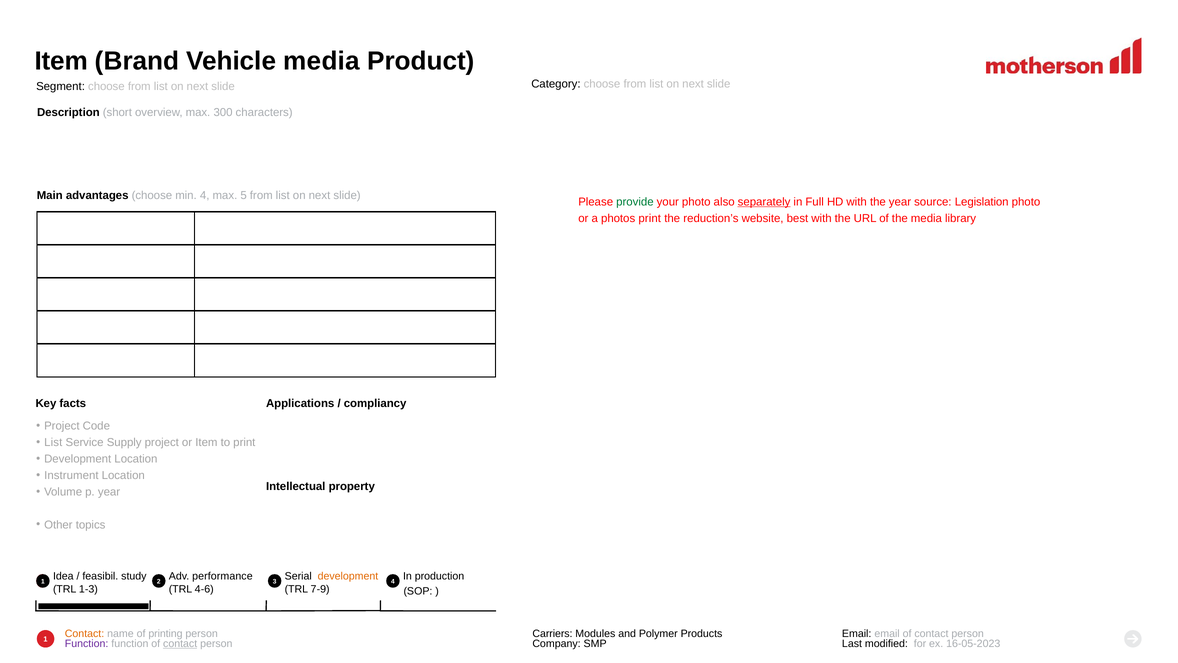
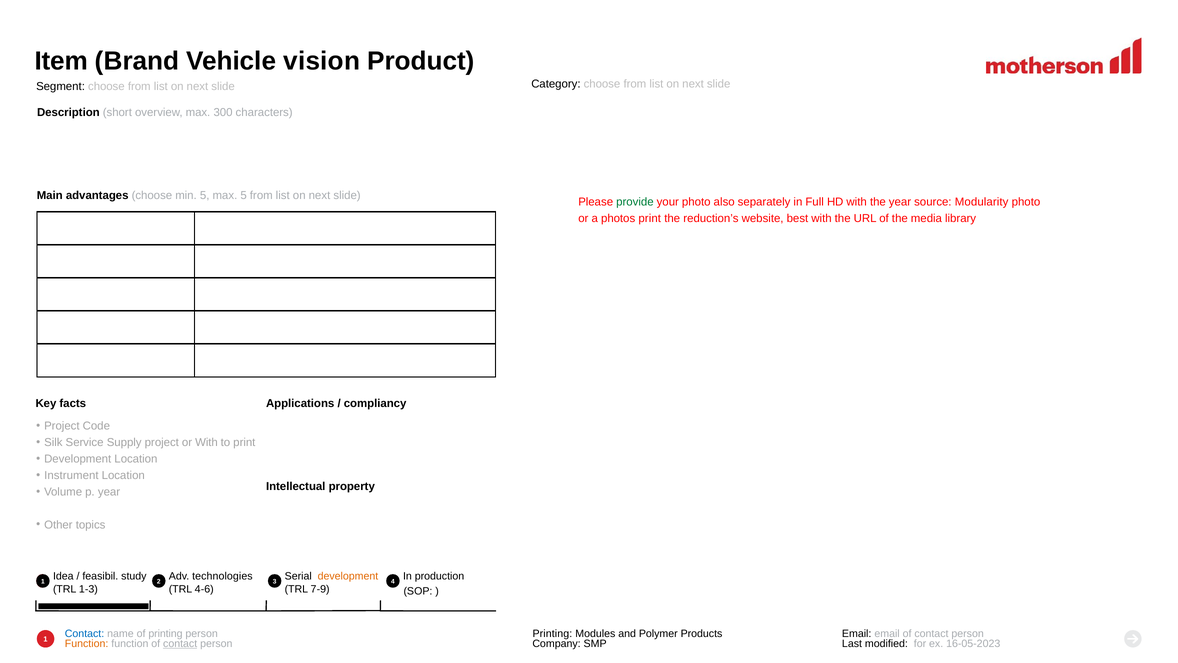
Vehicle media: media -> vision (322, 61)
4: 4 -> 5 (205, 195)
separately underline: present -> none (764, 202)
Legislation: Legislation -> Modularity (982, 202)
List: List -> Silk (53, 442)
or Item: Item -> With (206, 442)
performance: performance -> technologies (222, 576)
Contact colour: orange -> blue (85, 633)
Carriers: Carriers -> Printing (552, 633)
Function colour: purple -> orange (87, 643)
